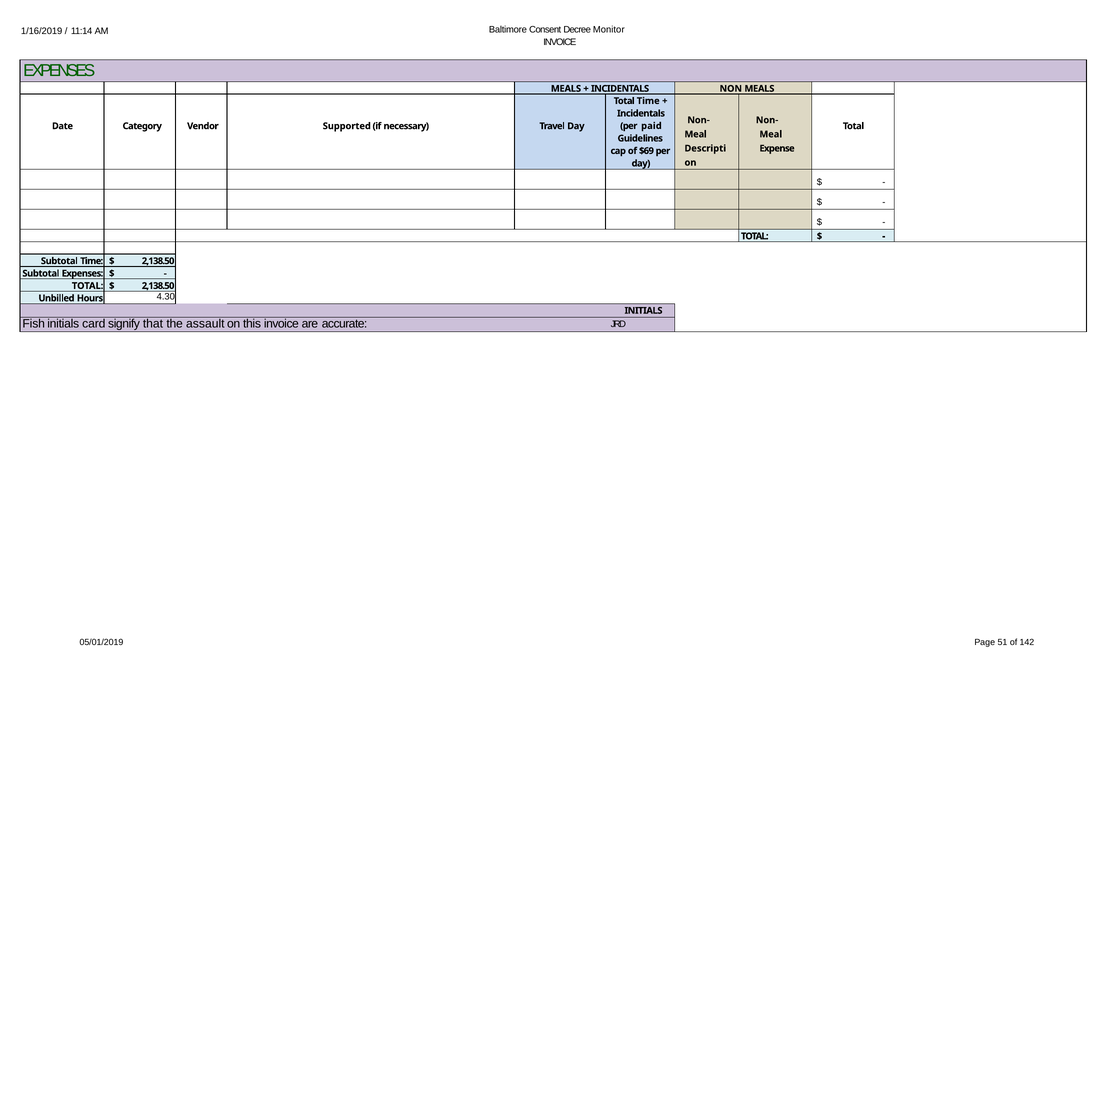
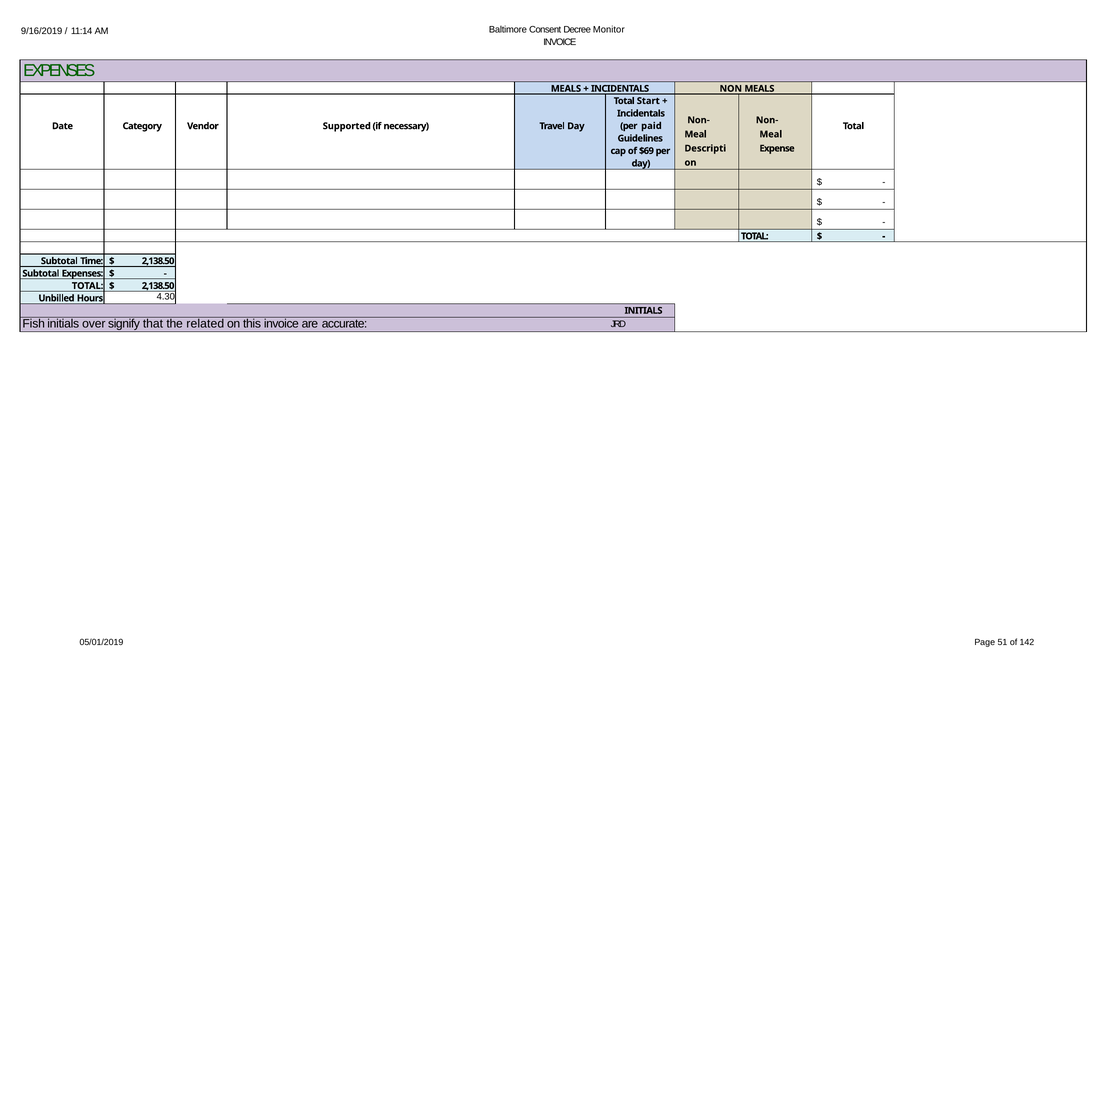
1/16/2019: 1/16/2019 -> 9/16/2019 (42, 31)
Total Time: Time -> Start (648, 101)
card: card -> over (94, 324)
assault: assault -> related (205, 324)
